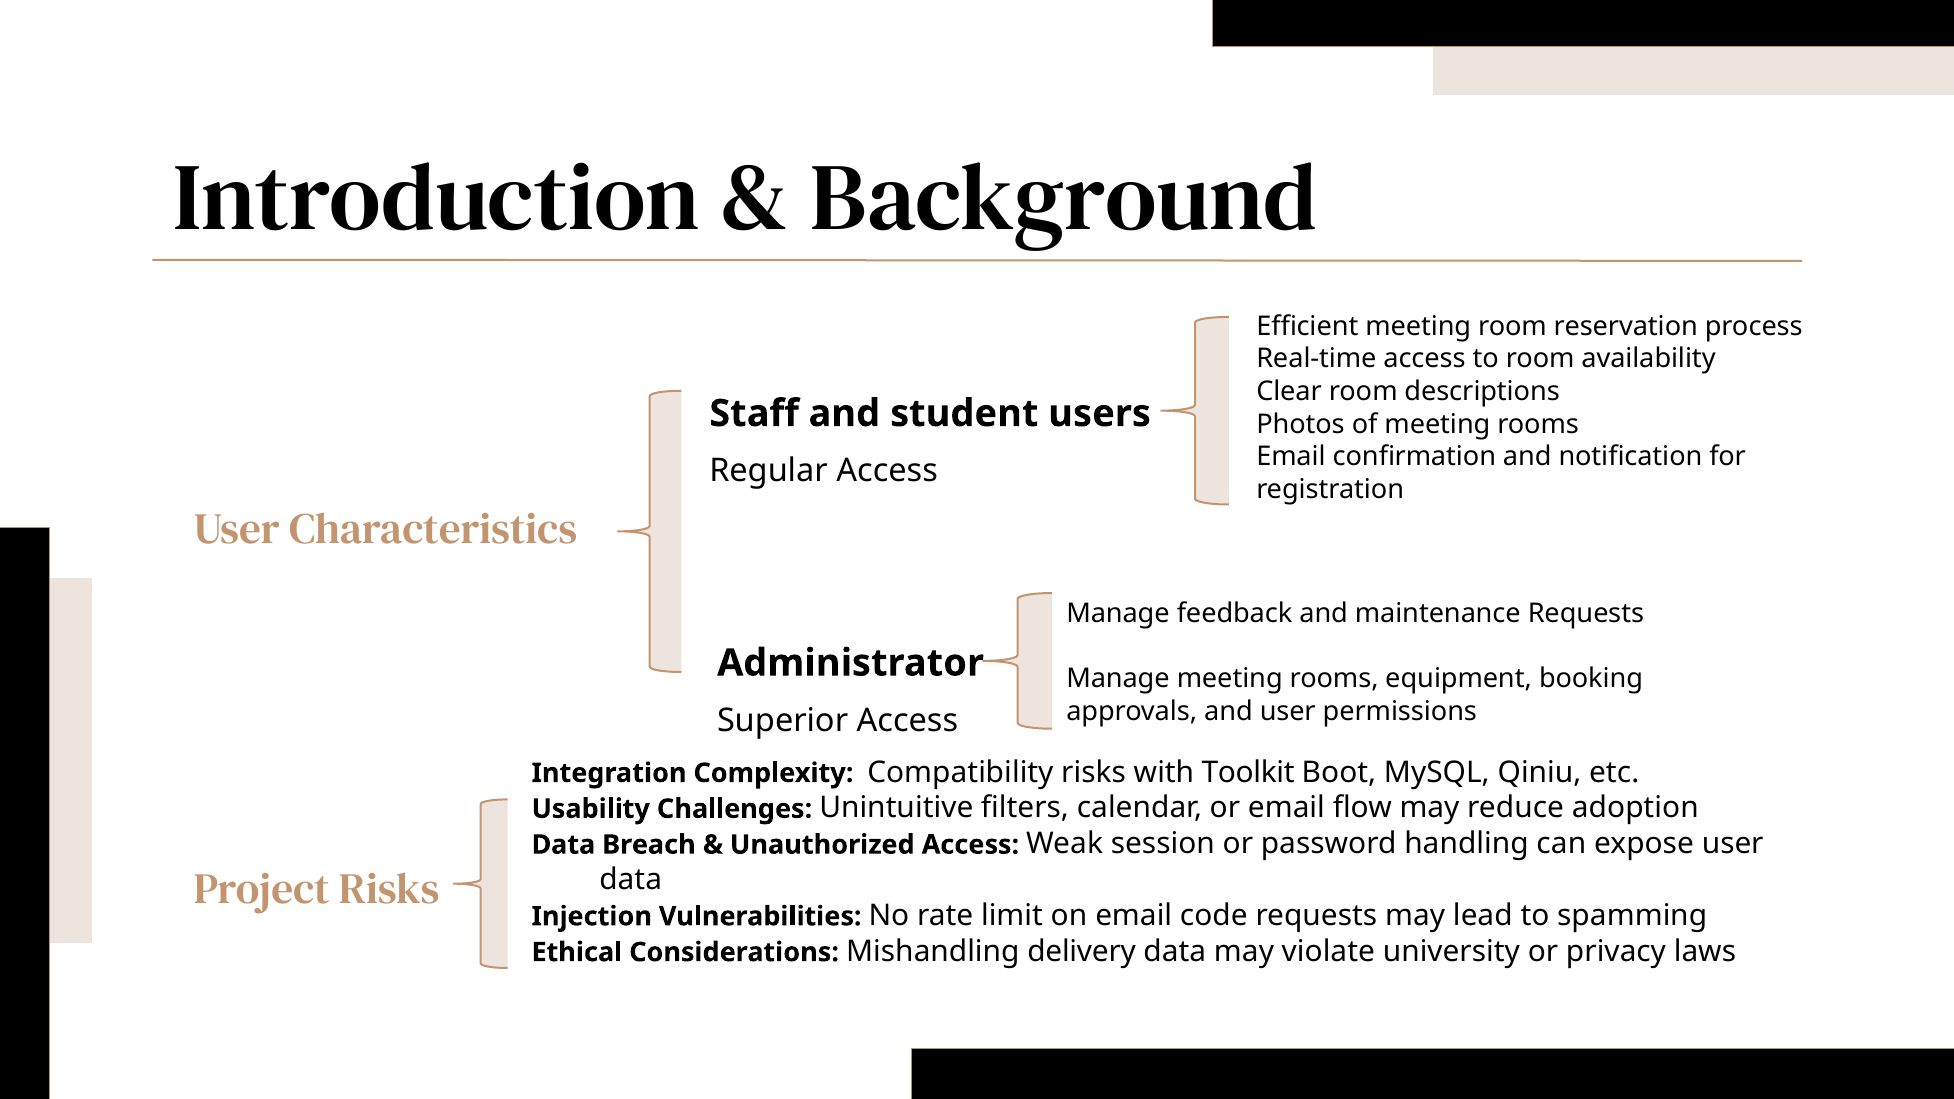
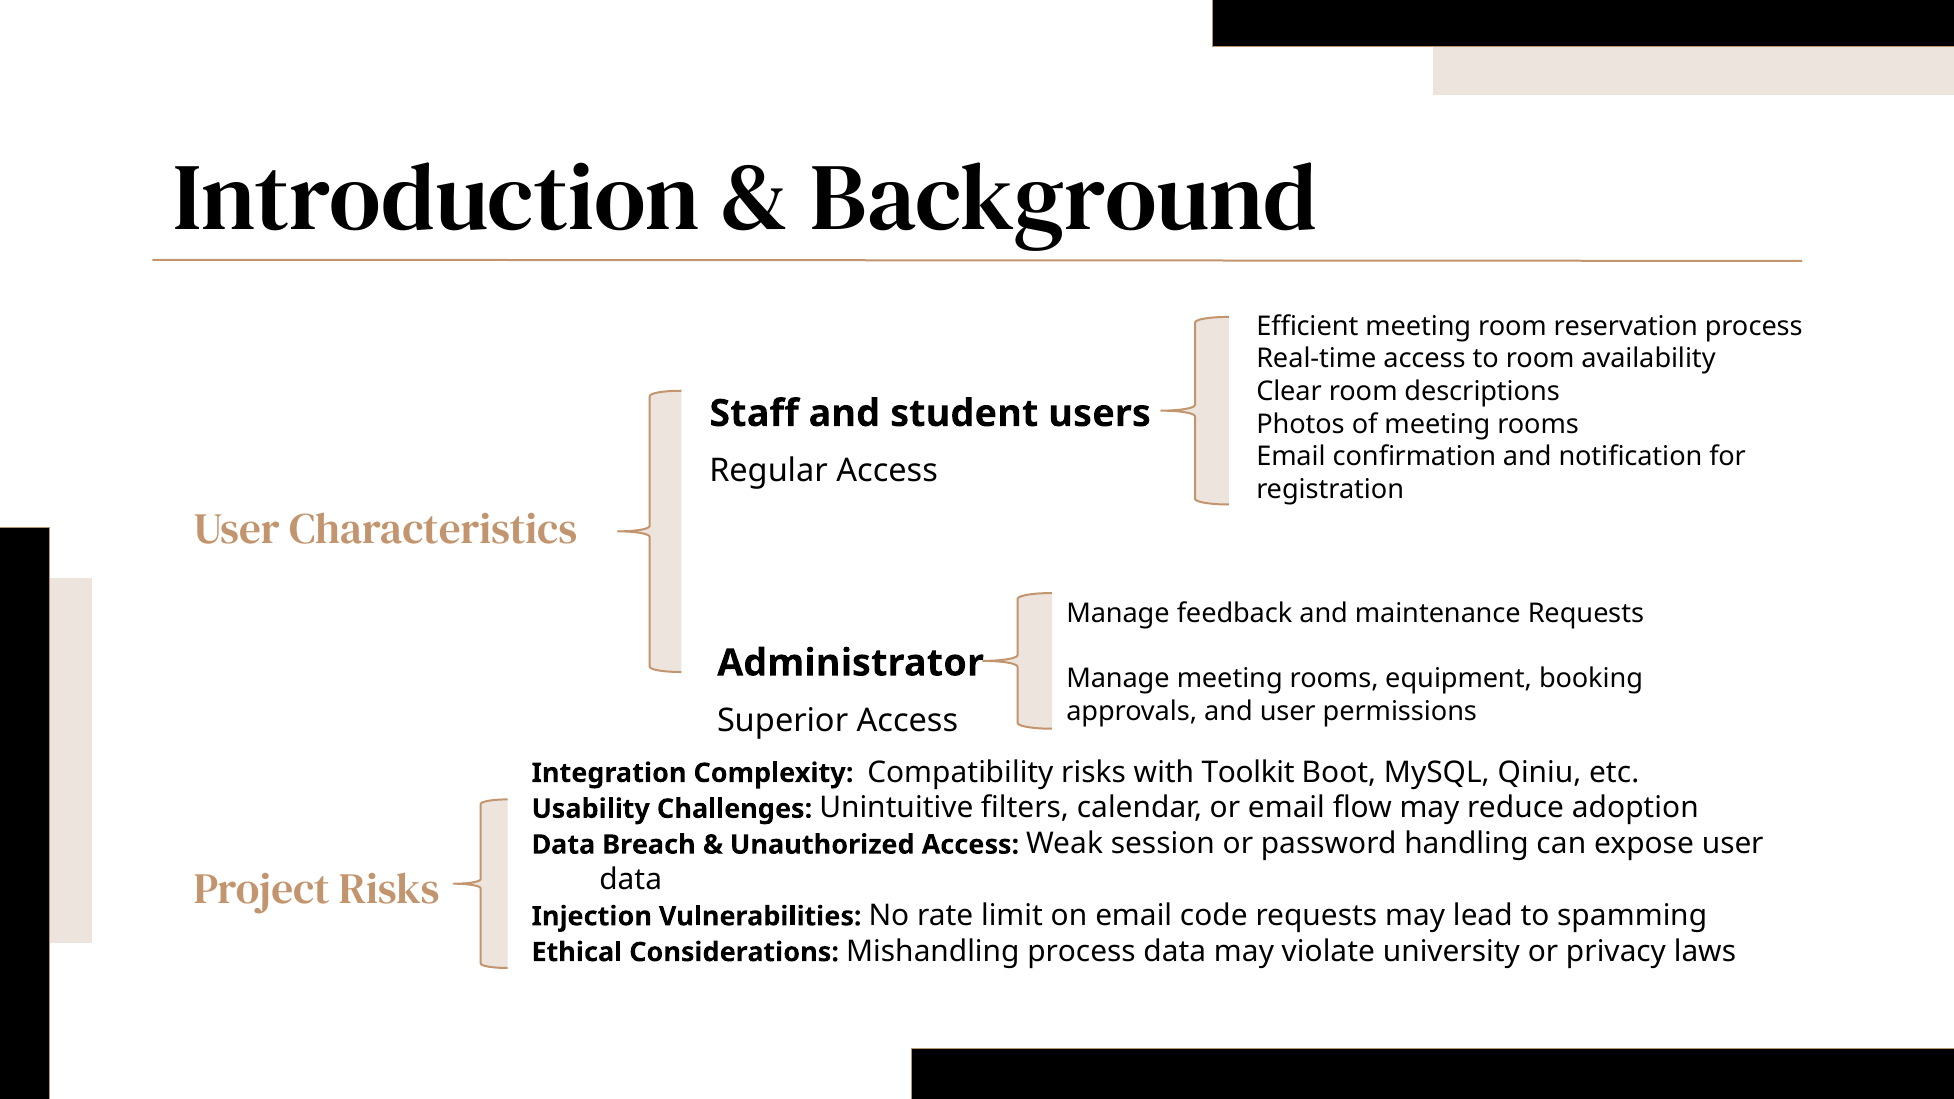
Mishandling delivery: delivery -> process (1081, 952)
